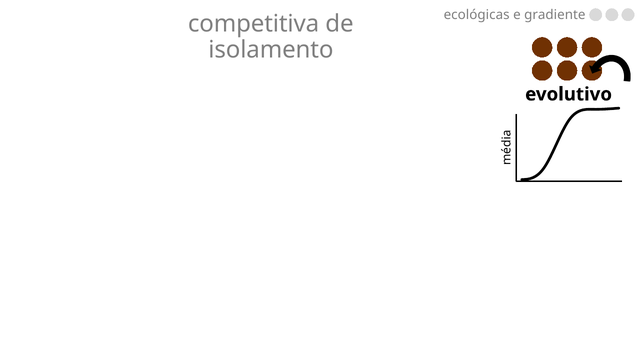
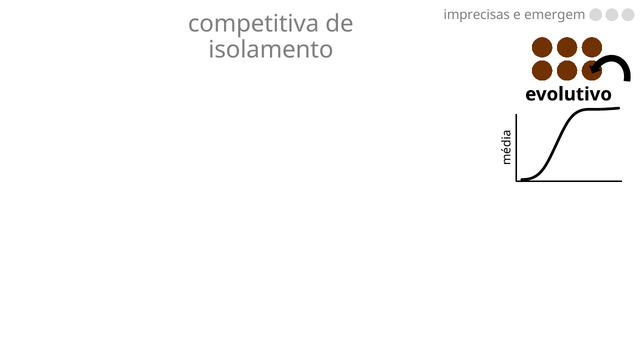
ecológicas: ecológicas -> imprecisas (477, 15)
gradiente: gradiente -> emergem (555, 15)
